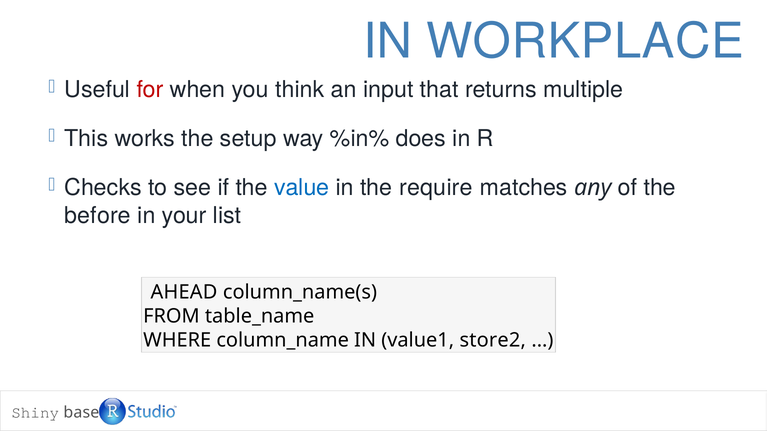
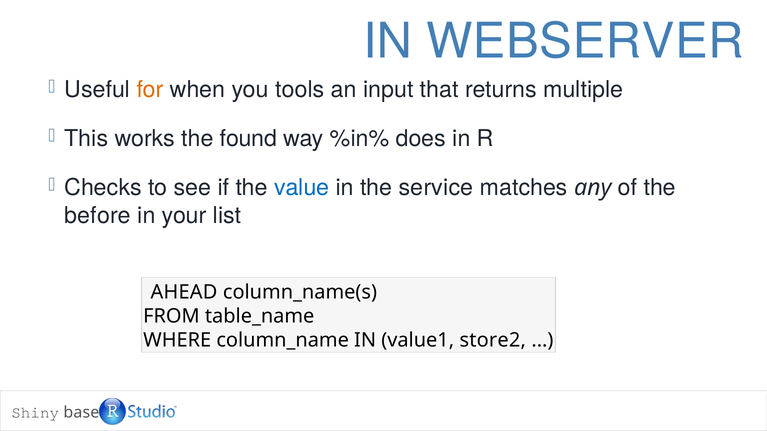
WORKPLACE: WORKPLACE -> WEBSERVER (585, 41)
for colour: red -> orange (150, 90)
think: think -> tools (300, 90)
setup: setup -> found (248, 139)
require: require -> service (436, 188)
